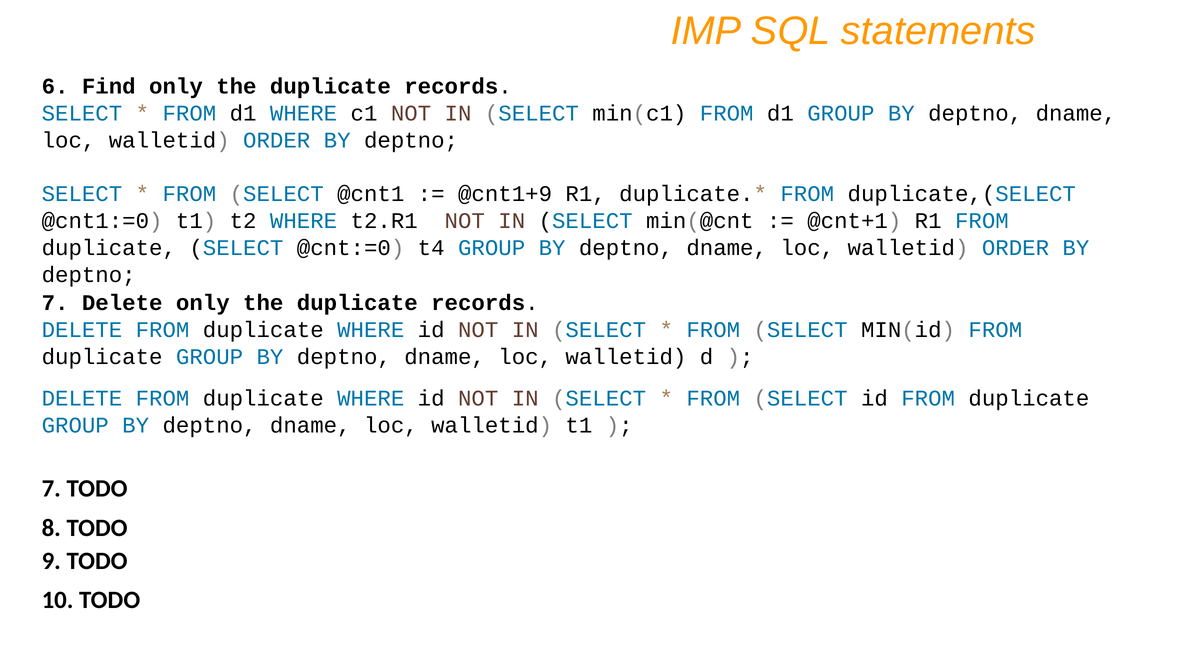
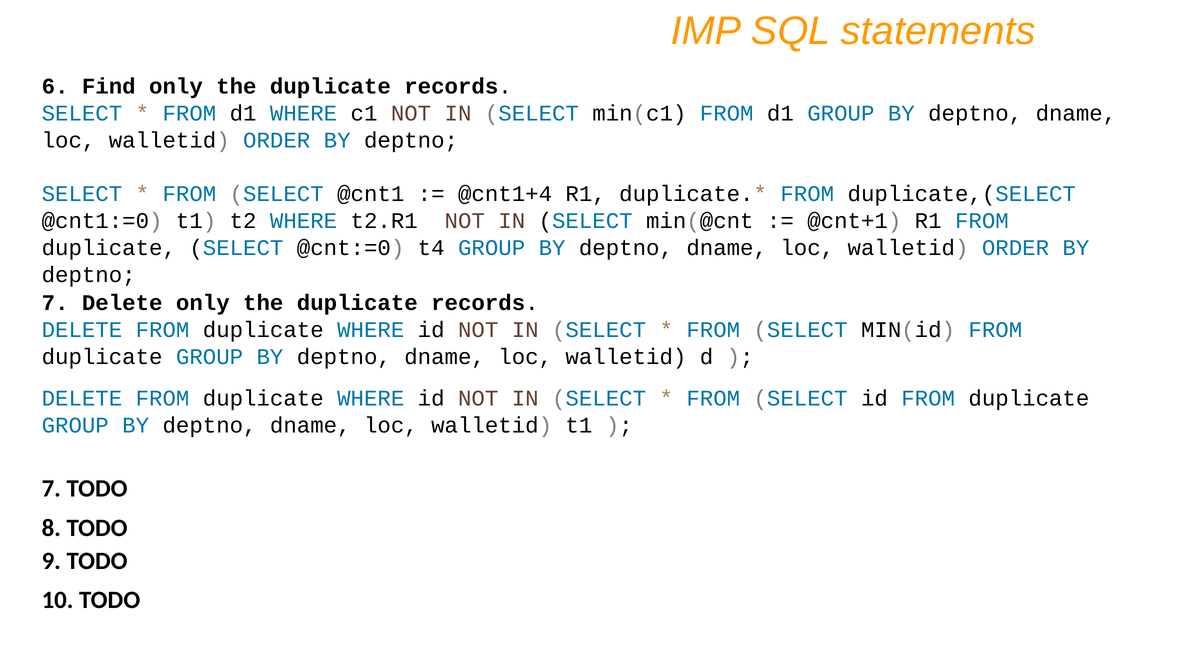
@cnt1+9: @cnt1+9 -> @cnt1+4 (505, 194)
